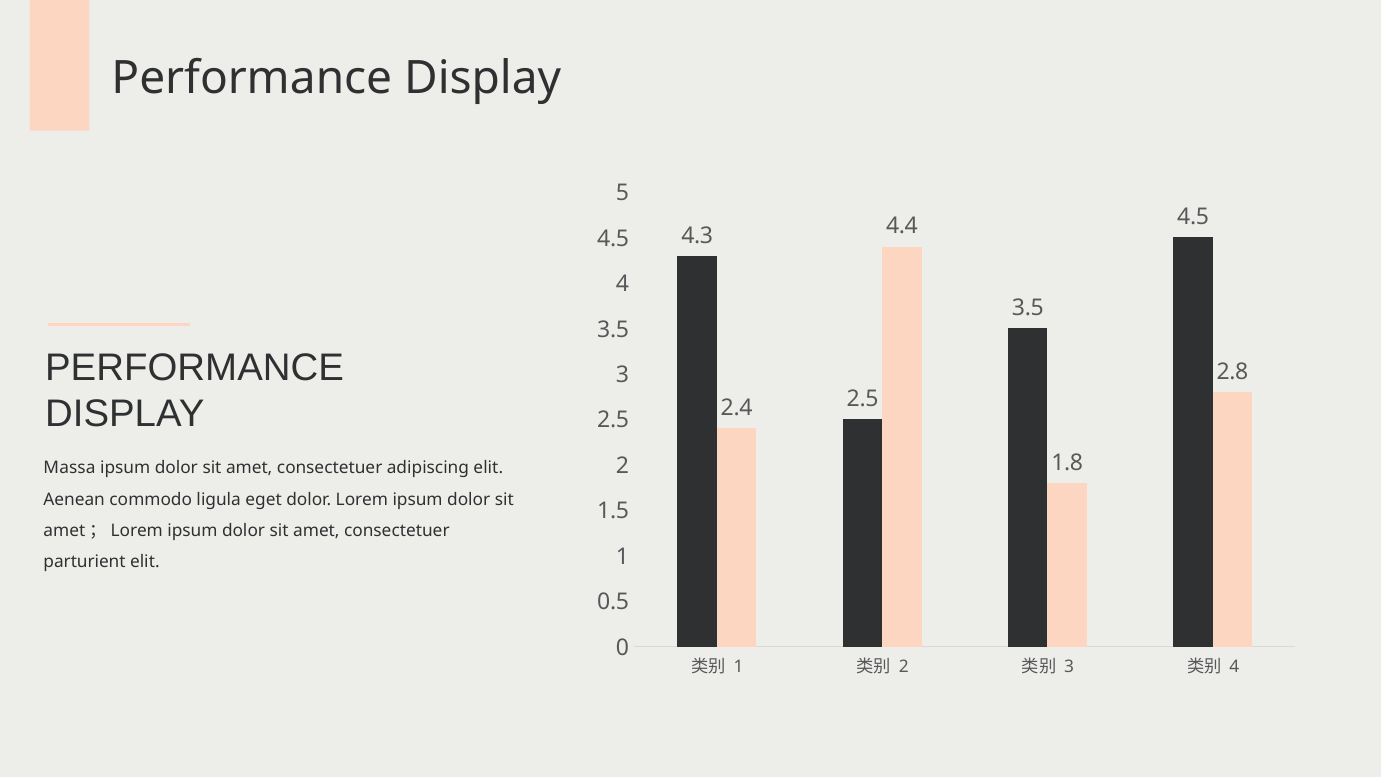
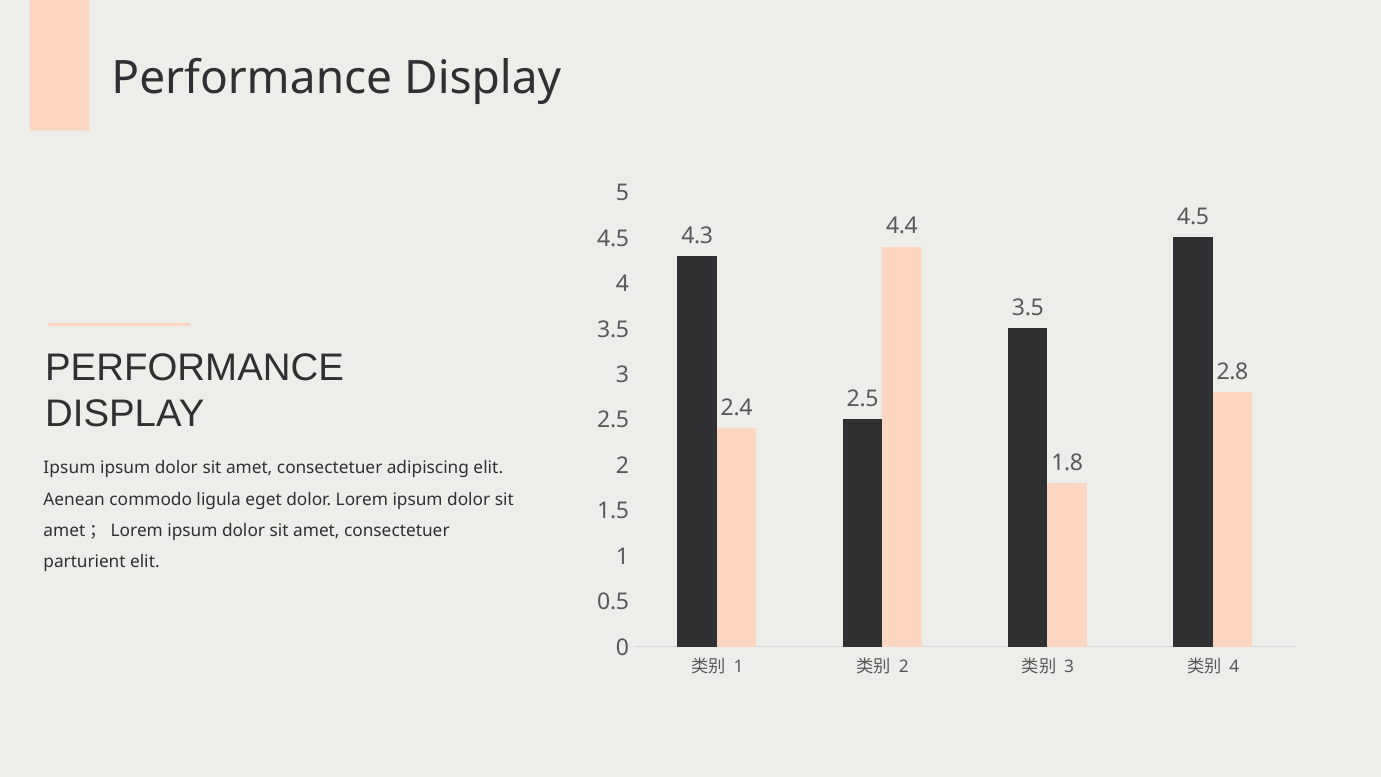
Massa: Massa -> Ipsum (70, 468)
